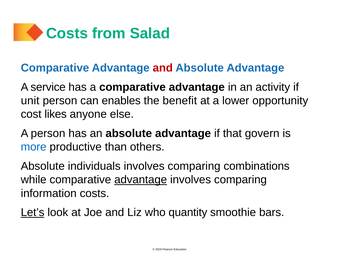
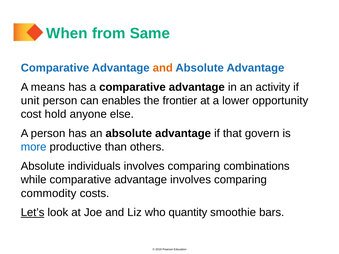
Costs: Costs -> When (67, 33)
Salad: Salad -> Same (150, 33)
and colour: red -> orange (163, 68)
service: service -> means (48, 87)
benefit: benefit -> frontier (180, 101)
likes: likes -> hold (56, 114)
advantage underline: present -> none (141, 180)
information: information -> commodity (49, 193)
